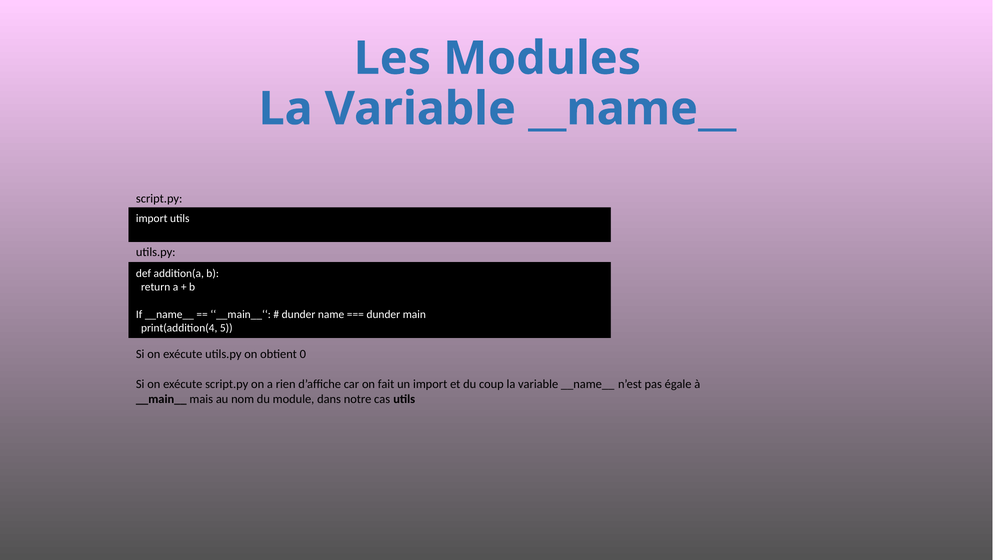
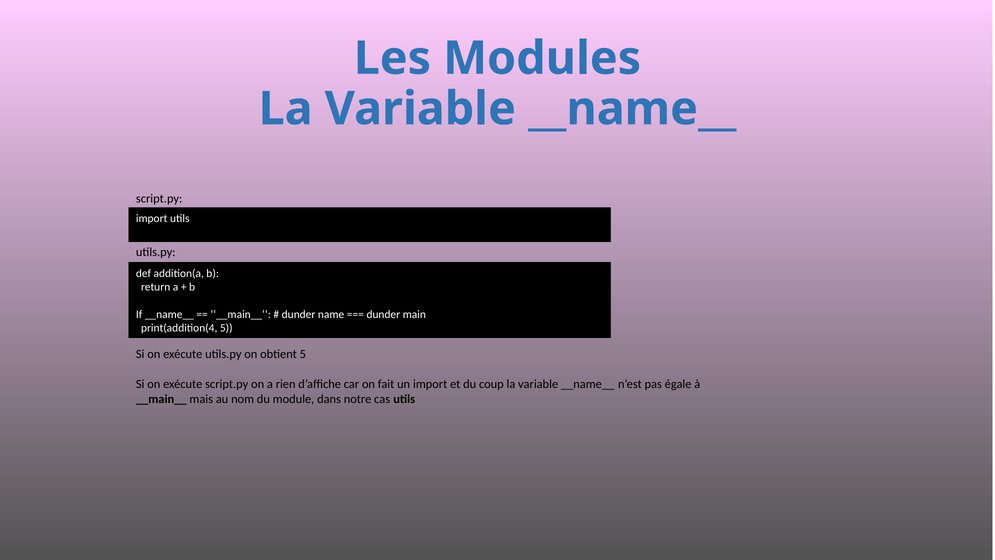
obtient 0: 0 -> 5 (303, 354)
